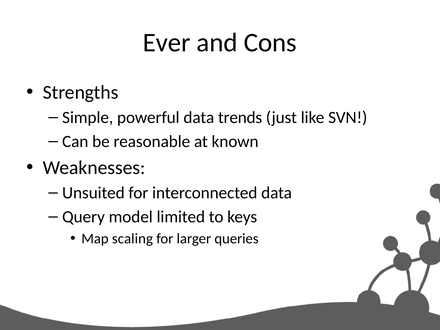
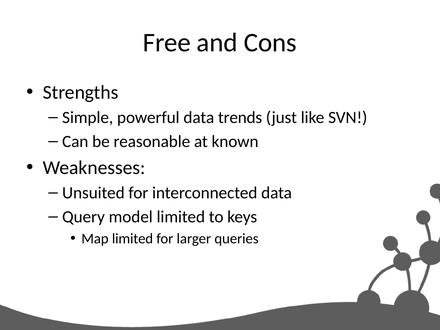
Ever: Ever -> Free (167, 43)
Map scaling: scaling -> limited (133, 239)
